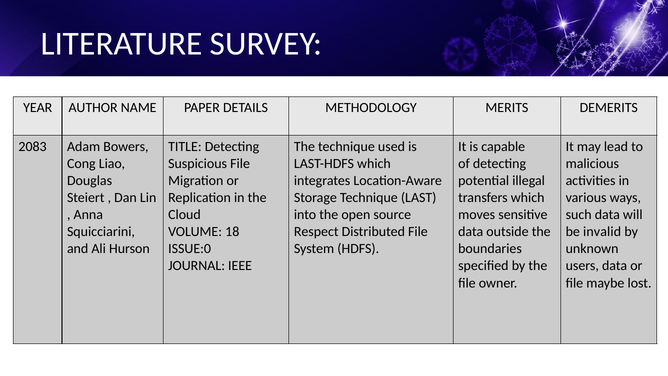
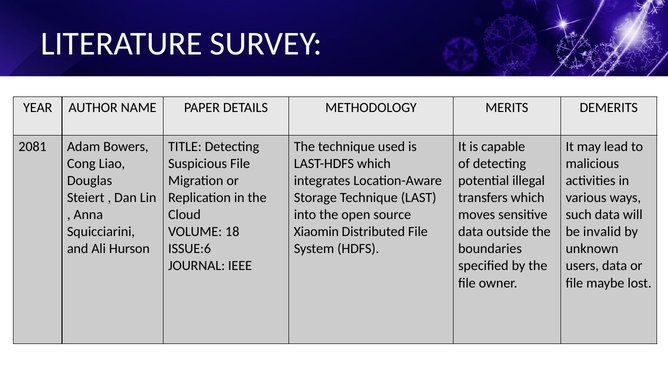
2083: 2083 -> 2081 (33, 146)
Respect: Respect -> Xiaomin (316, 232)
ISSUE:0: ISSUE:0 -> ISSUE:6 (190, 249)
